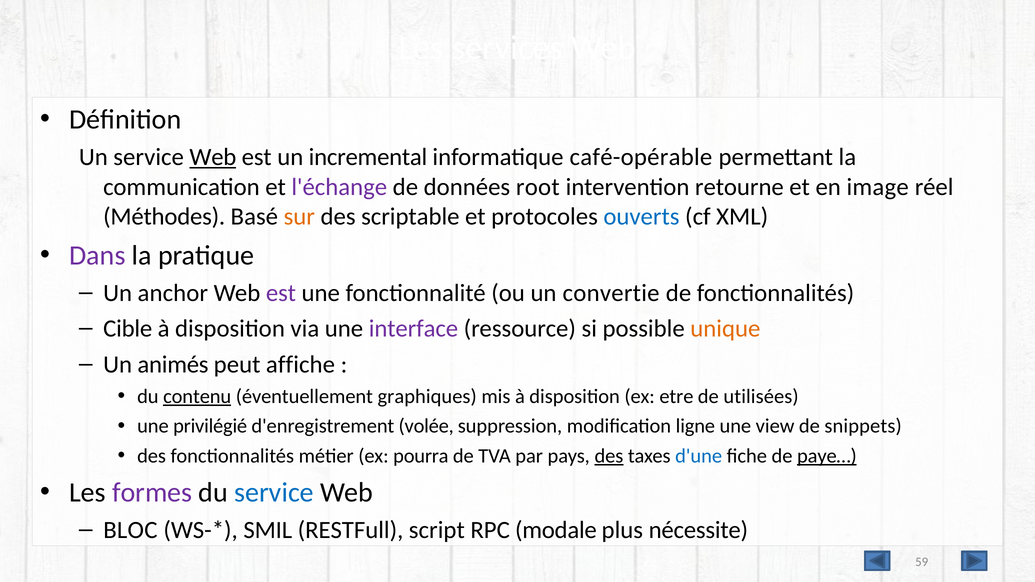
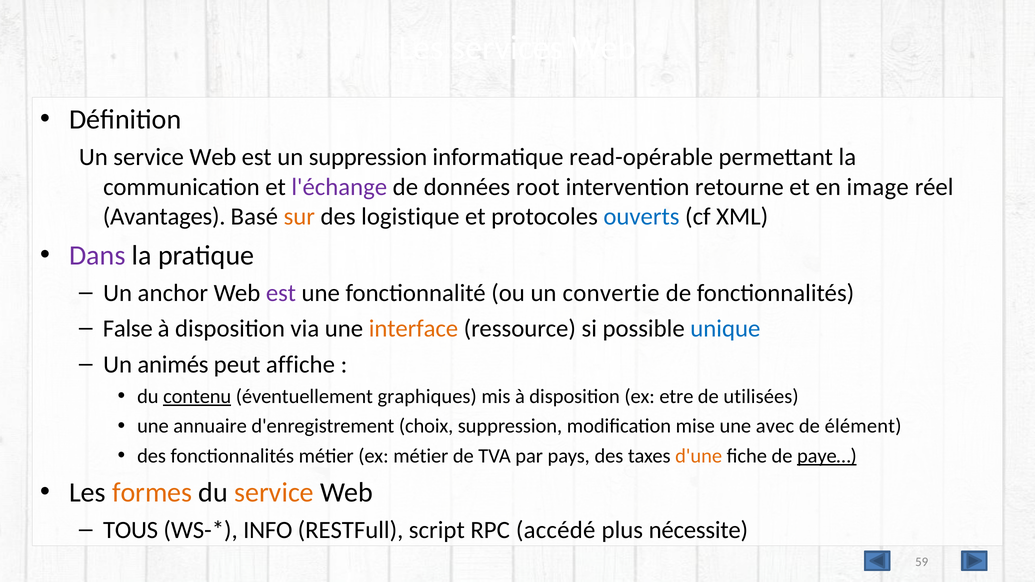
Web underline: present -> none (213, 157)
un incremental: incremental -> suppression (368, 157)
café-opérable: café-opérable -> read-opérable (641, 157)
Méthodes: Méthodes -> Avantages (164, 217)
scriptable: scriptable -> logistique (410, 217)
Cible: Cible -> False (128, 329)
interface colour: purple -> orange (413, 329)
unique colour: orange -> blue (725, 329)
privilégié: privilégié -> annuaire (210, 426)
volée: volée -> choix (426, 426)
ligne: ligne -> mise (695, 426)
view: view -> avec (775, 426)
snippets: snippets -> élément (863, 426)
ex pourra: pourra -> métier (421, 456)
des underline: present -> none (609, 456)
d'une colour: blue -> orange (699, 456)
formes colour: purple -> orange (152, 493)
service colour: blue -> orange (274, 493)
BLOC: BLOC -> TOUS (131, 530)
SMIL: SMIL -> INFO (268, 530)
modale: modale -> accédé (556, 530)
